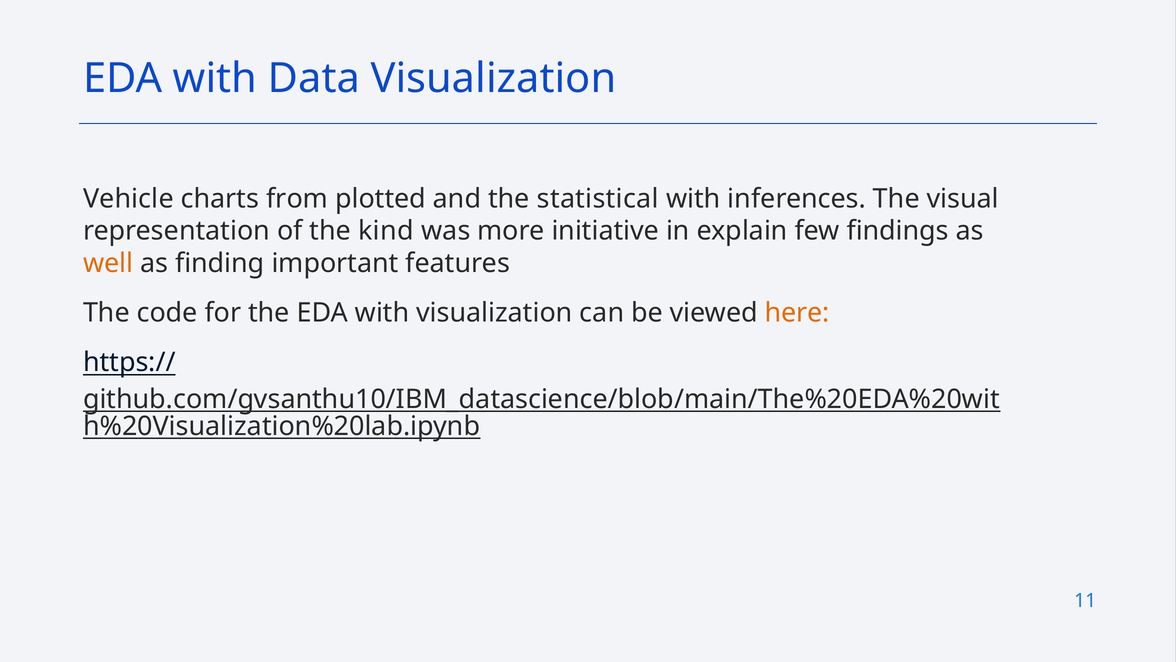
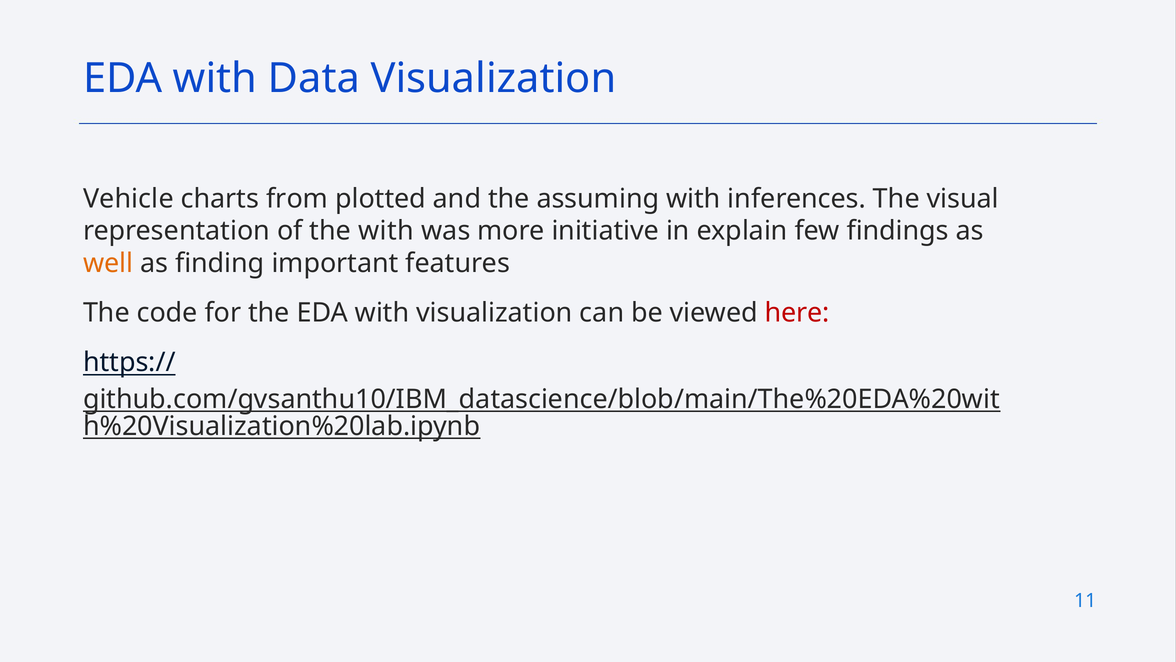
statistical: statistical -> assuming (598, 199)
the kind: kind -> with (386, 231)
here colour: orange -> red (797, 313)
